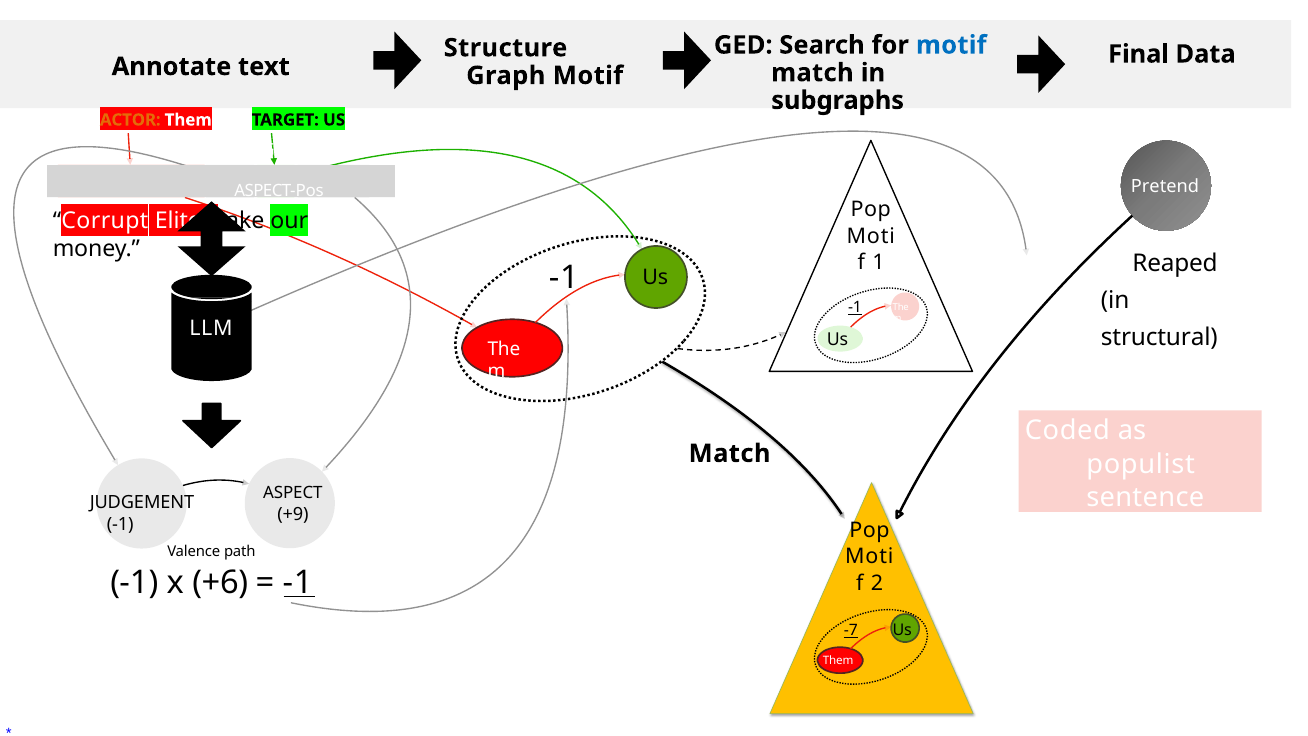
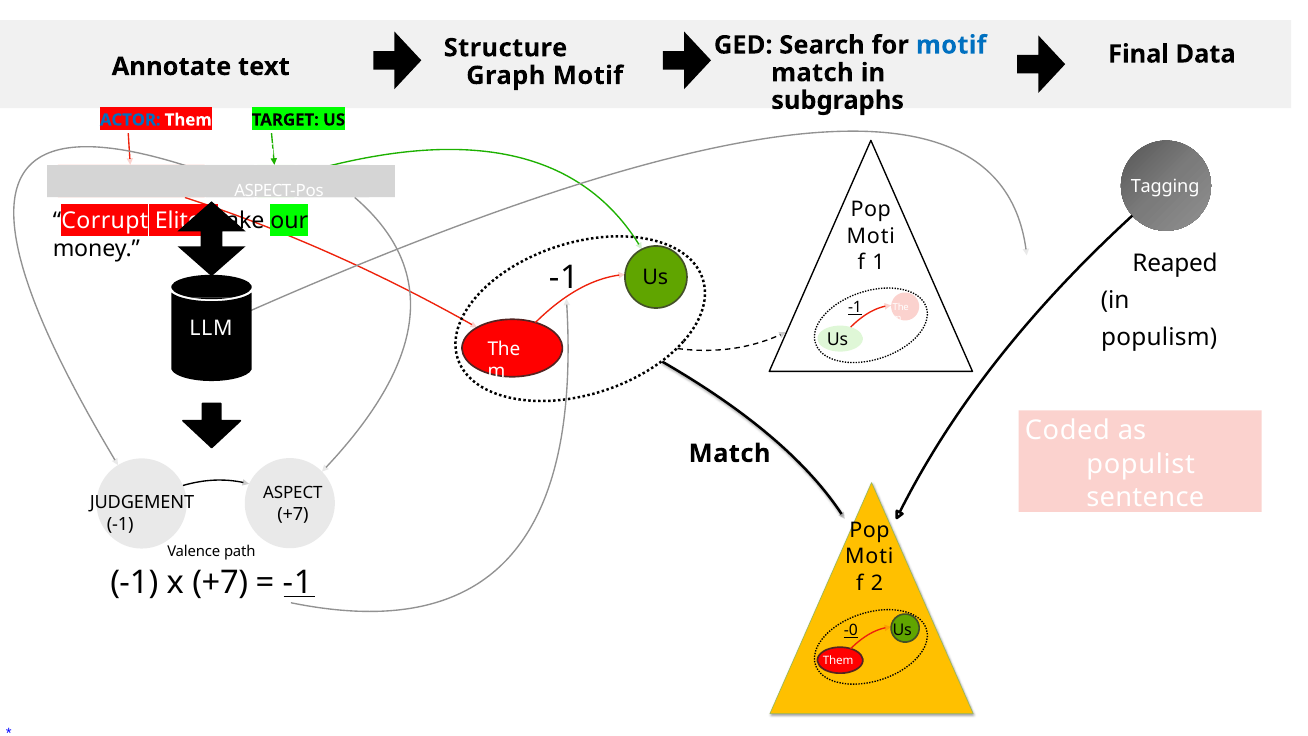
ACTOR colour: orange -> blue (130, 120)
Pretend: Pretend -> Tagging (1165, 186)
structural: structural -> populism (1159, 337)
+9: +9 -> +7 (293, 515)
x +6: +6 -> +7 (220, 582)
-7: -7 -> -0 (851, 630)
